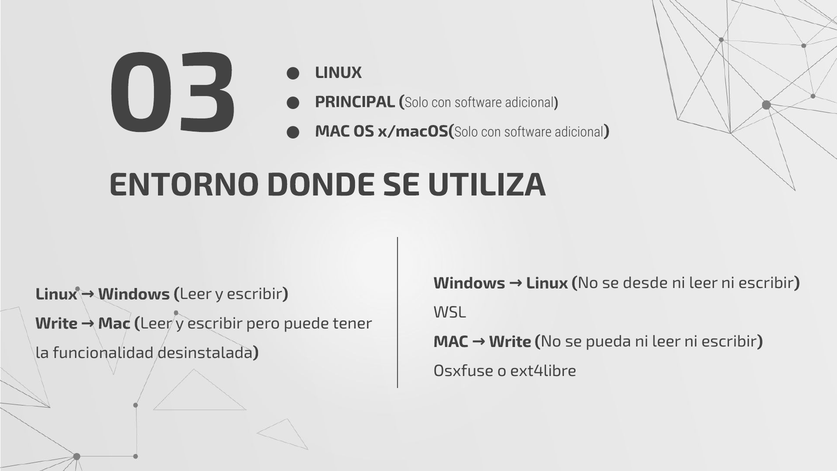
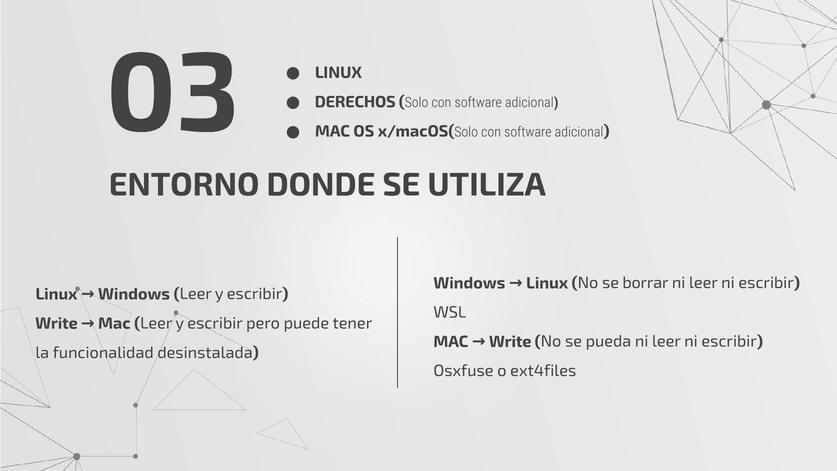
PRINCIPAL: PRINCIPAL -> DERECHOS (355, 102)
desde: desde -> borrar (646, 283)
ext4libre: ext4libre -> ext4files (543, 371)
